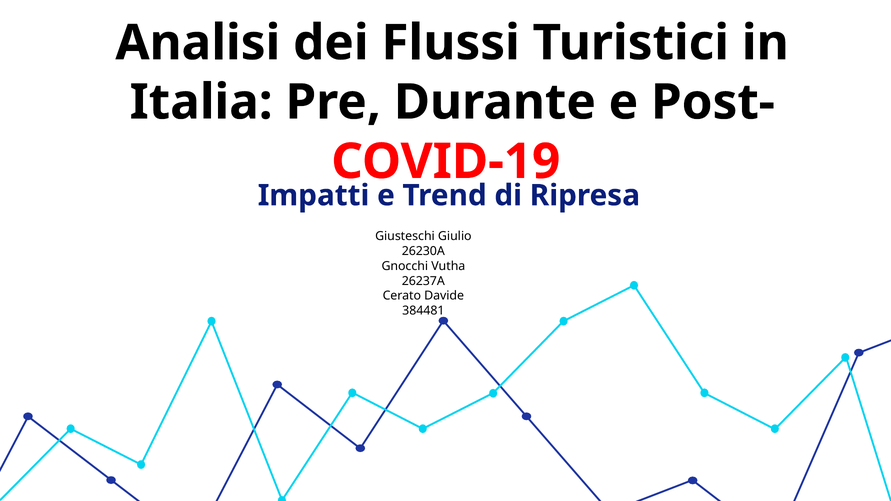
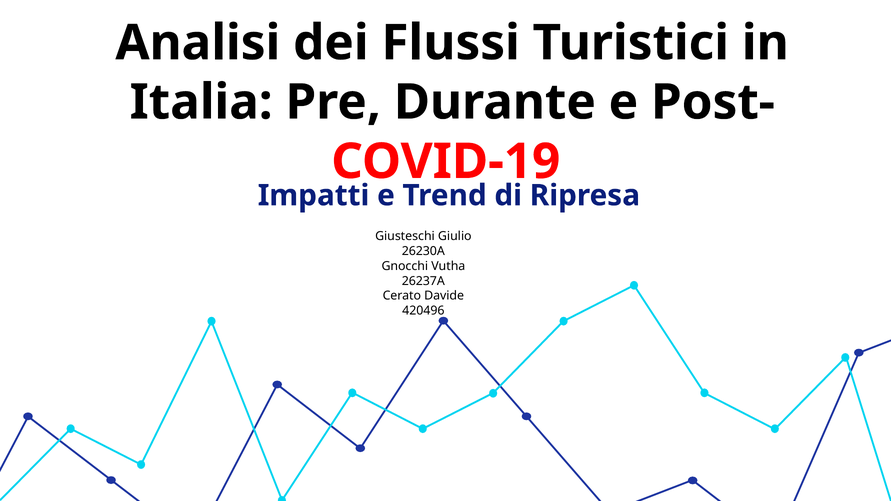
384481: 384481 -> 420496 (423, 311)
